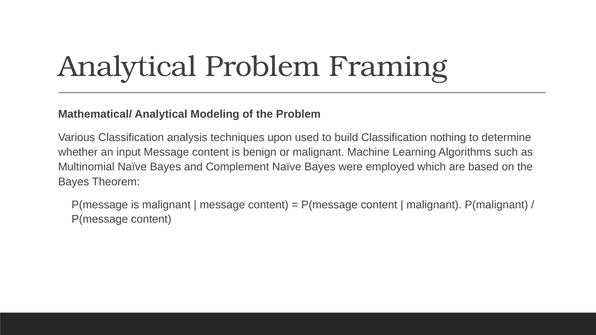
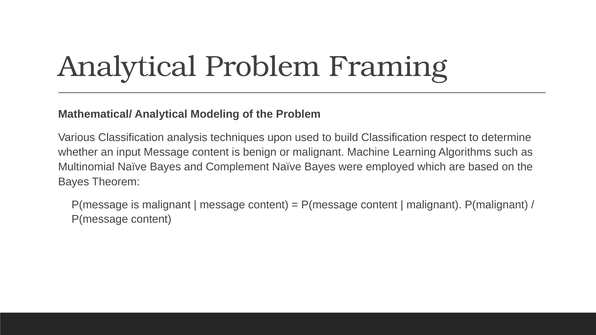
nothing: nothing -> respect (448, 138)
